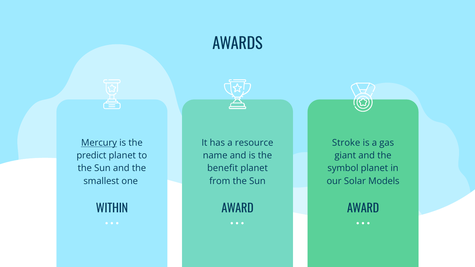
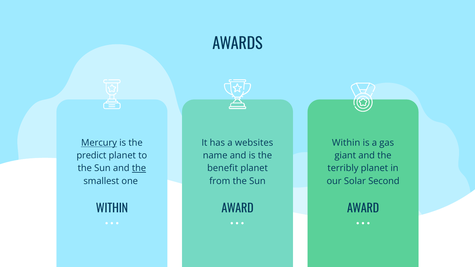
resource: resource -> websites (254, 143)
Stroke: Stroke -> Within (346, 143)
the underline: none -> present (139, 168)
symbol: symbol -> terribly (343, 168)
Models: Models -> Second (384, 181)
